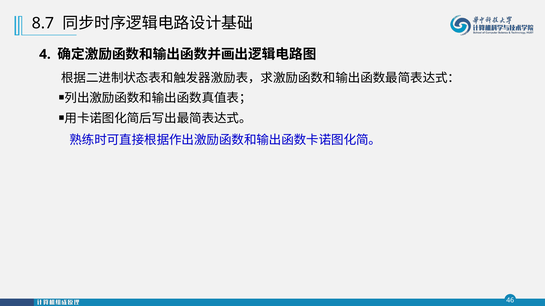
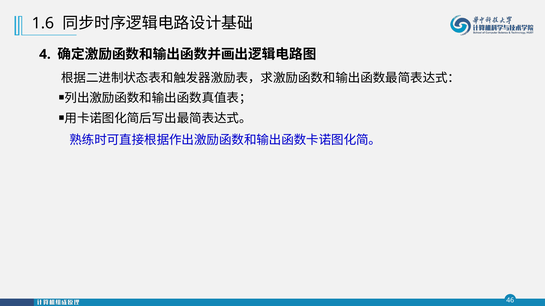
8.7: 8.7 -> 1.6 (43, 23)
